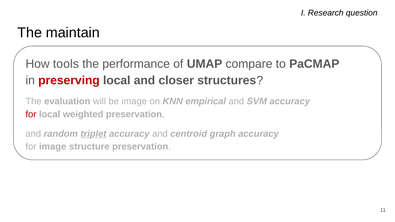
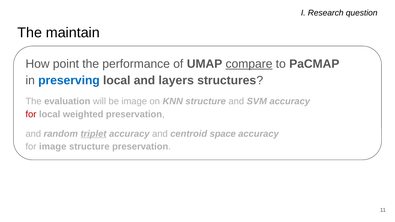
tools: tools -> point (66, 64)
compare underline: none -> present (249, 64)
preserving colour: red -> blue (69, 81)
closer: closer -> layers (176, 81)
KNN empirical: empirical -> structure (206, 102)
graph: graph -> space (223, 134)
